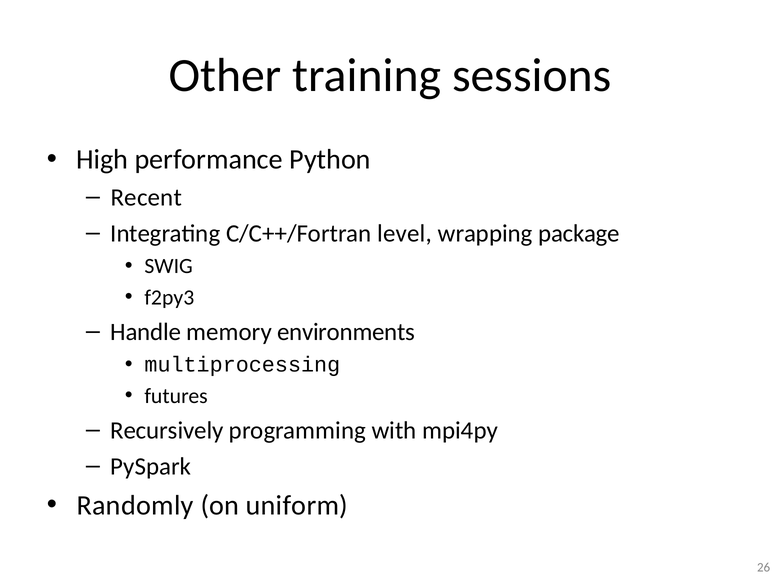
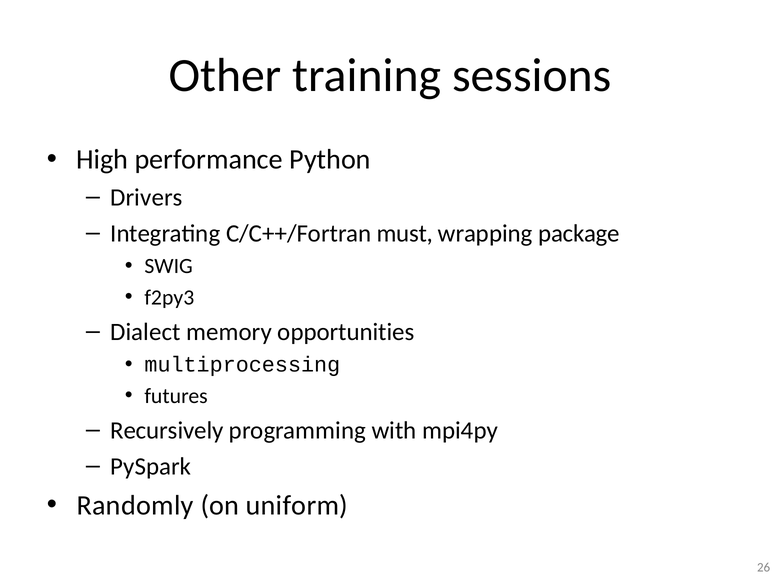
Recent: Recent -> Drivers (146, 197)
level: level -> must (405, 233)
Handle: Handle -> Dialect (145, 332)
environments: environments -> opportunities (346, 332)
